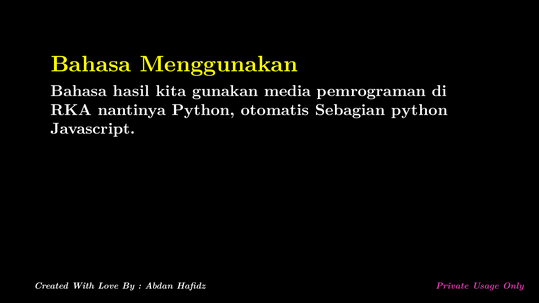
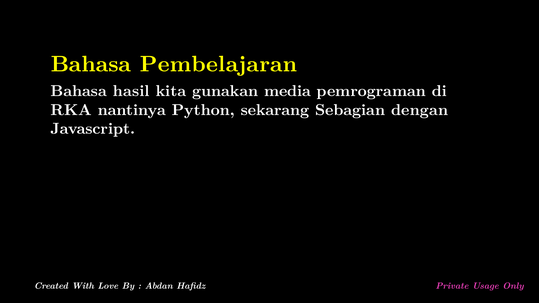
Menggunakan: Menggunakan -> Pembelajaran (219, 64)
otomatis: otomatis -> sekarang (275, 110)
Sebagian python: python -> dengan (420, 110)
